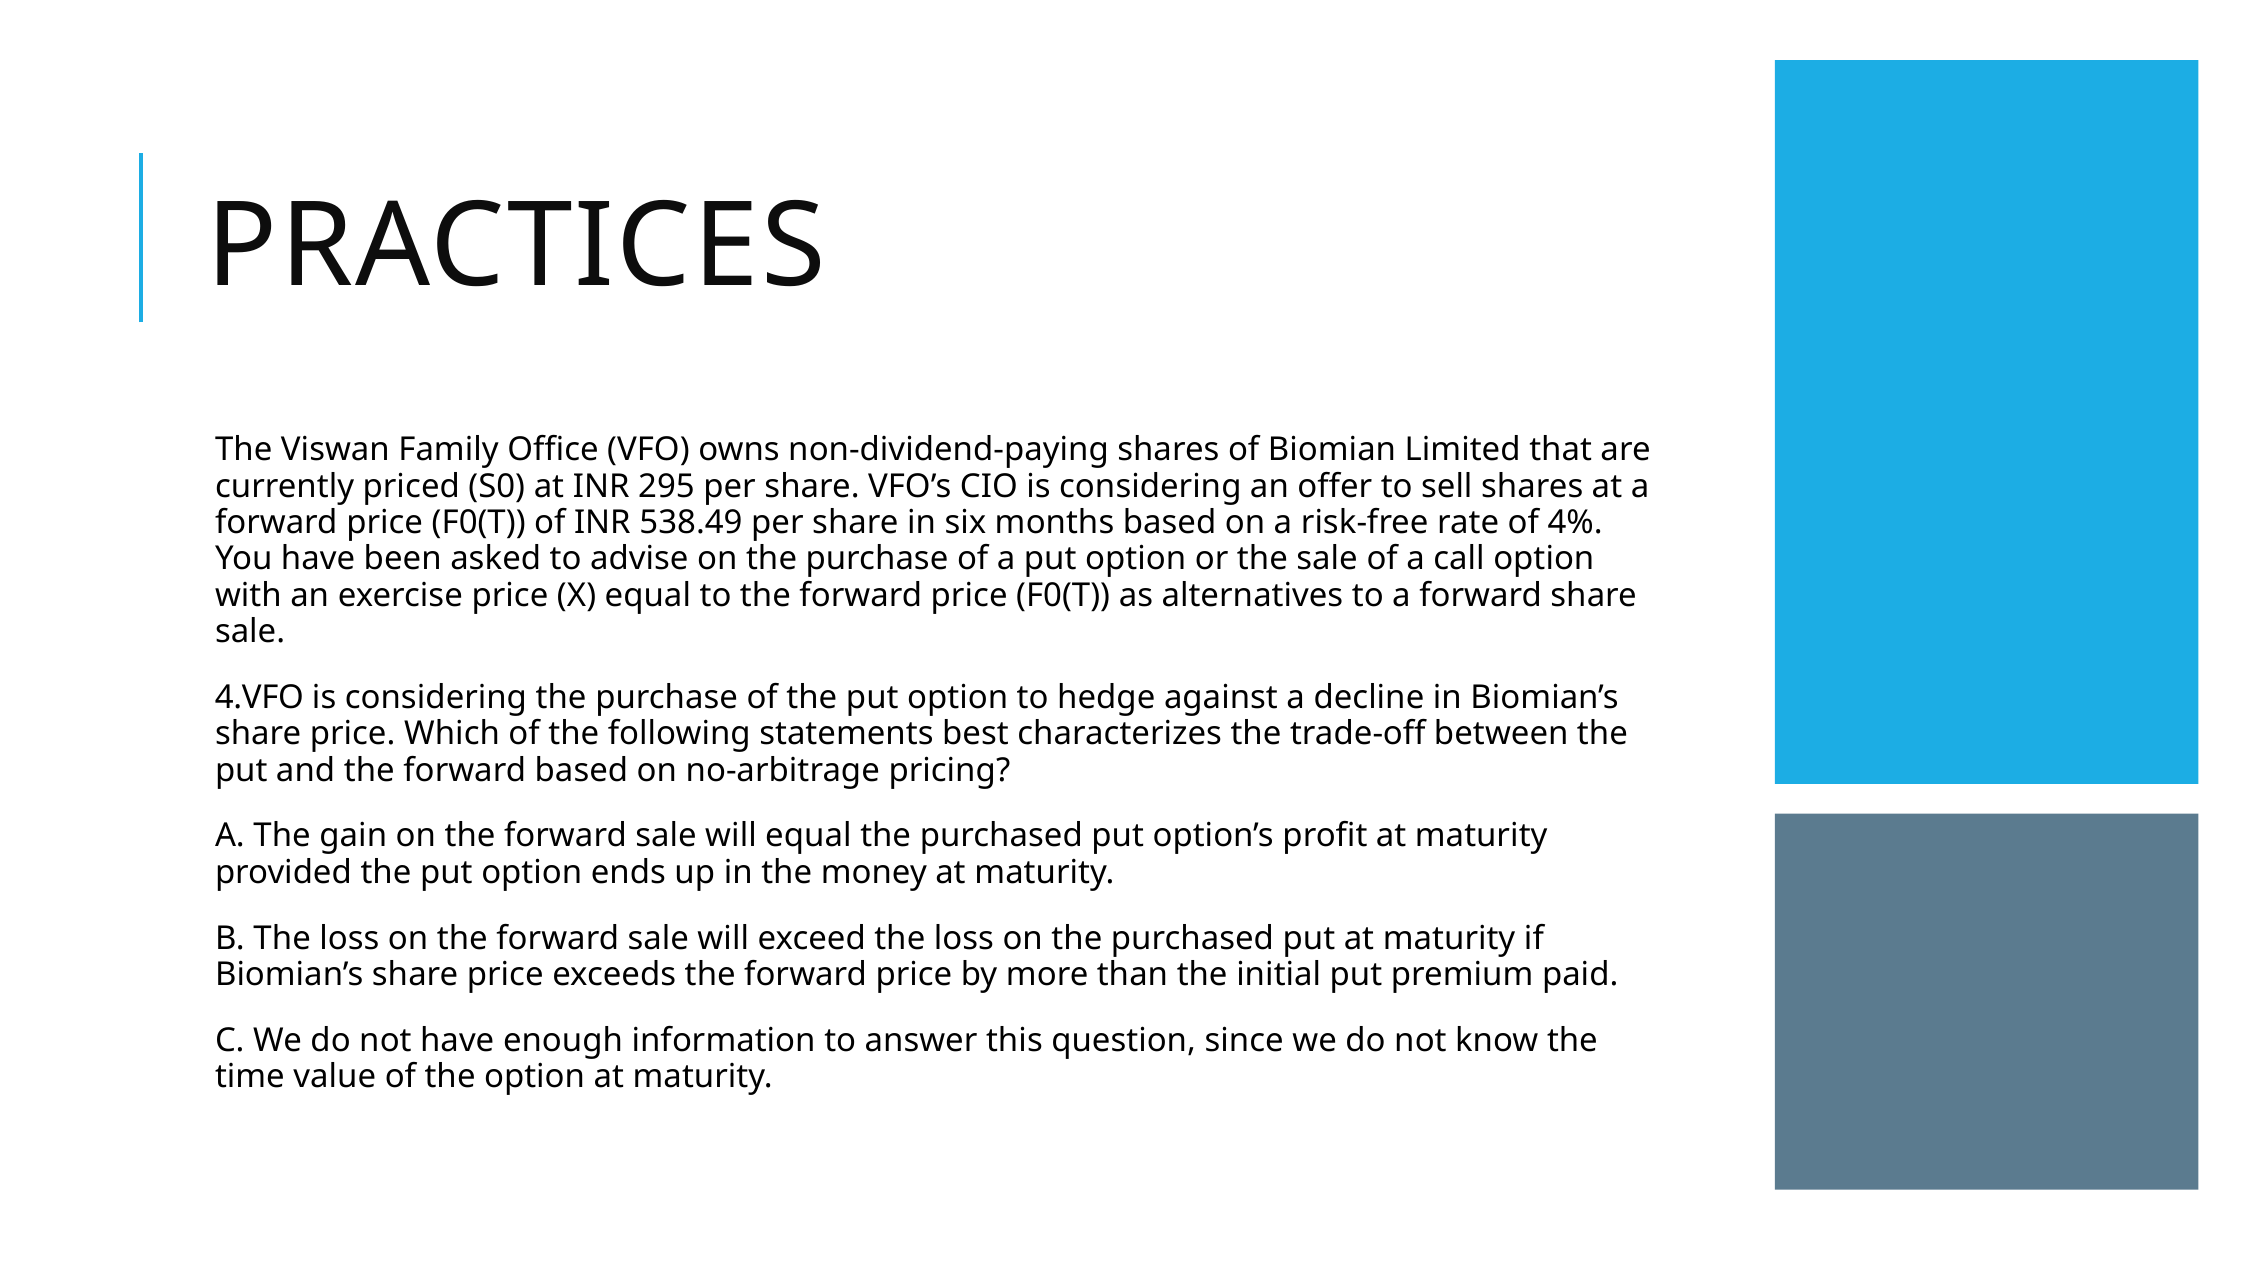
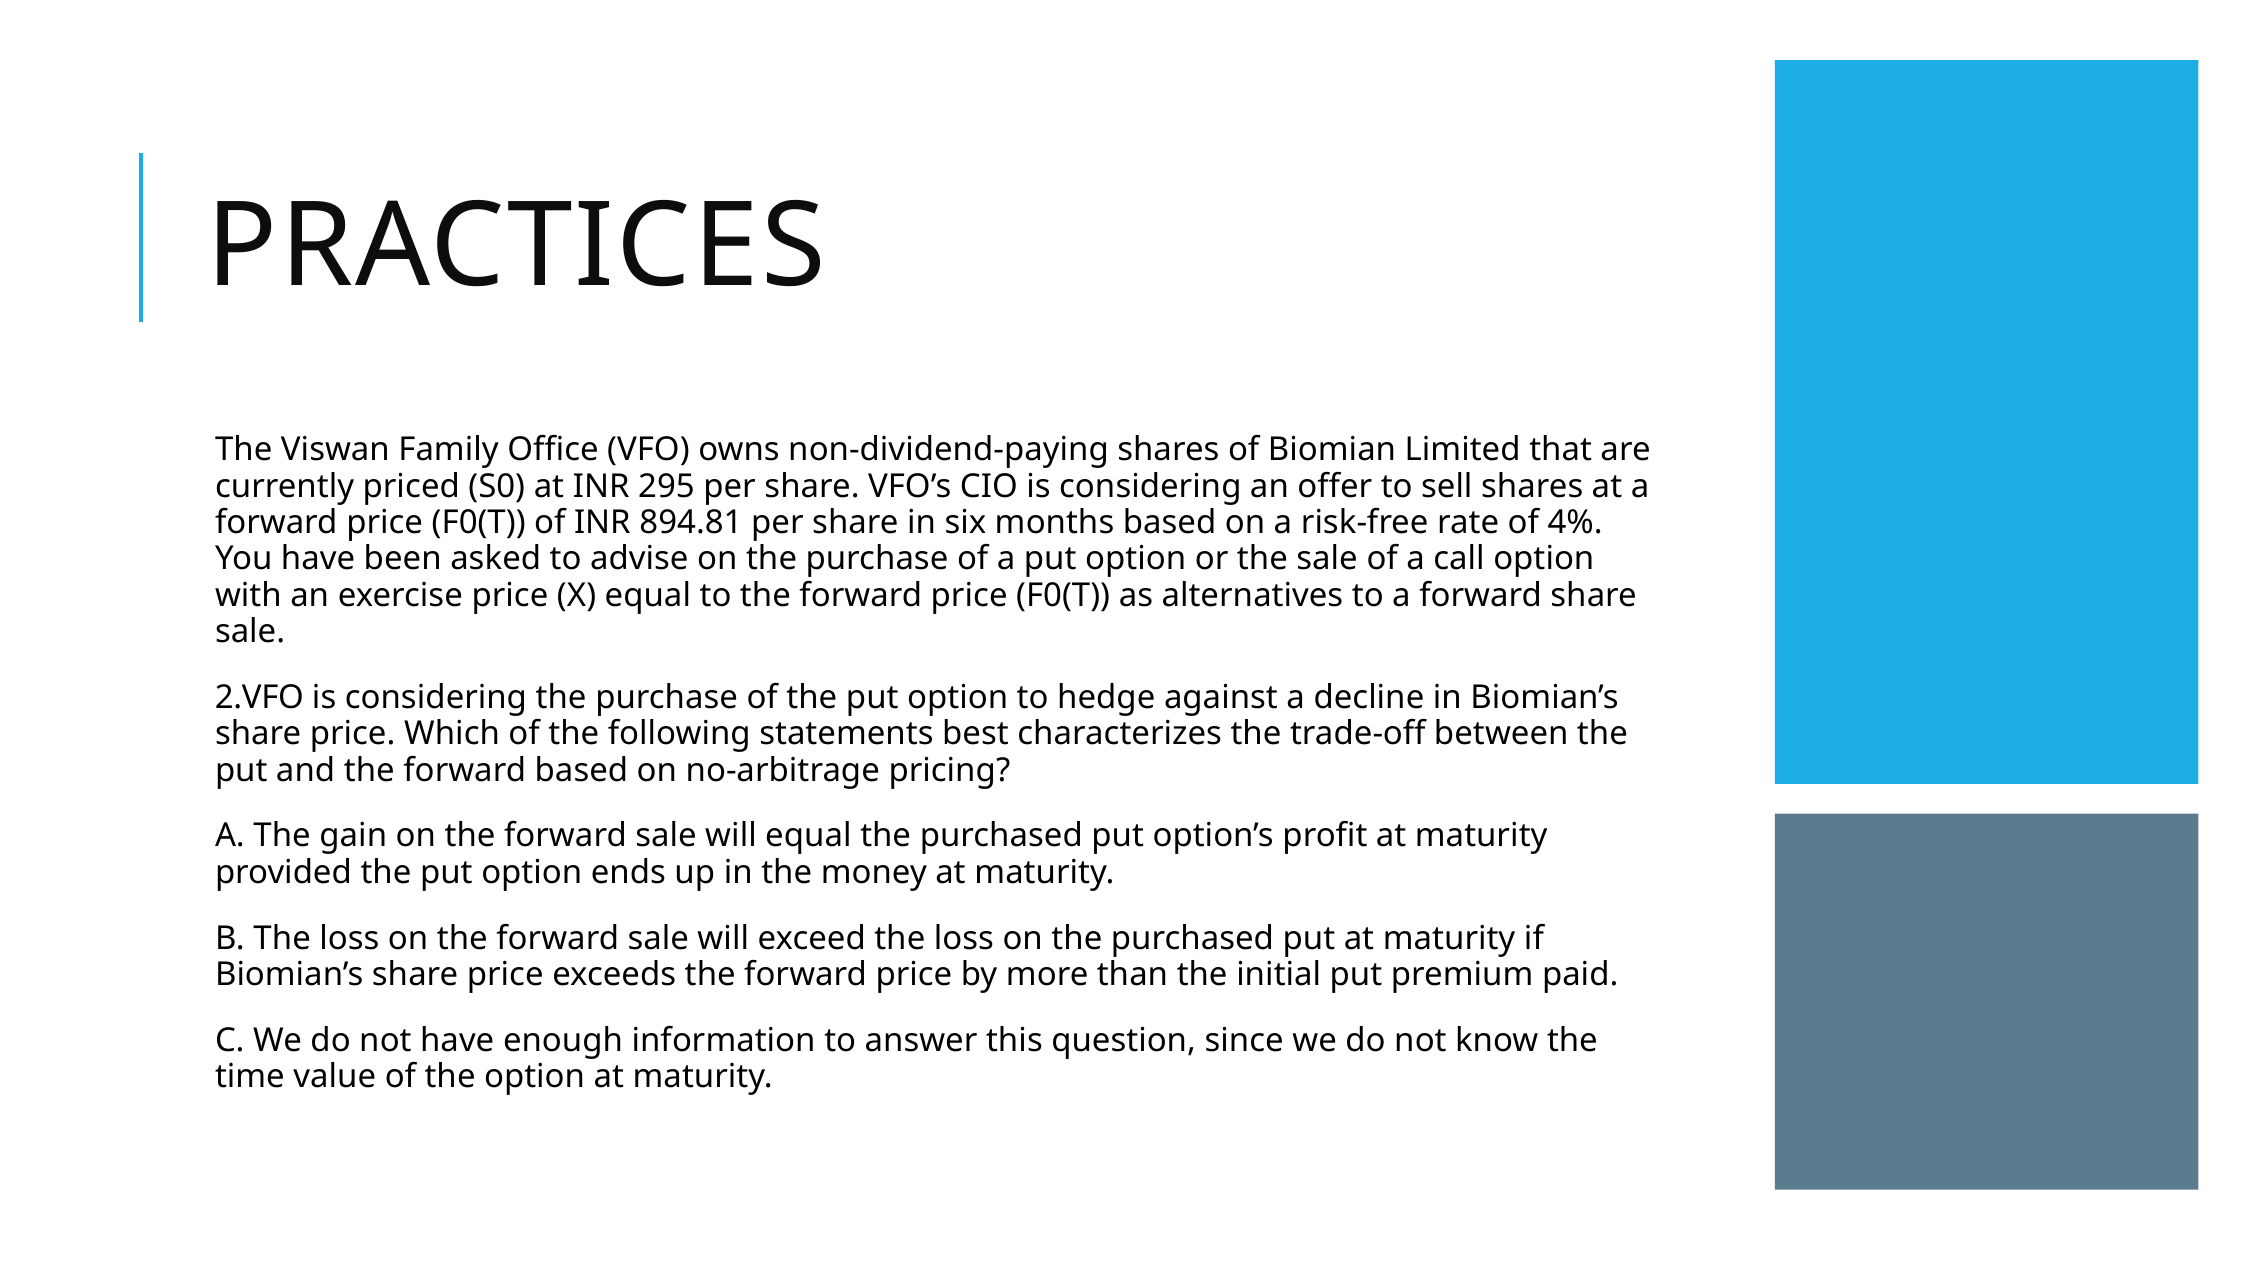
538.49: 538.49 -> 894.81 (691, 523)
4.VFO: 4.VFO -> 2.VFO (259, 698)
